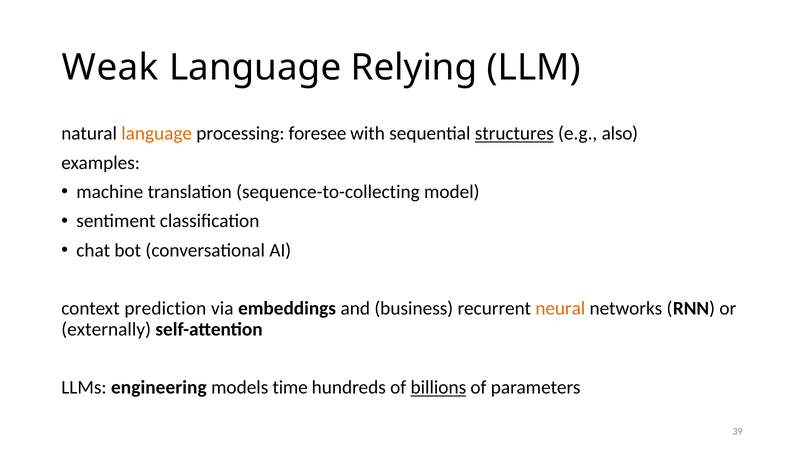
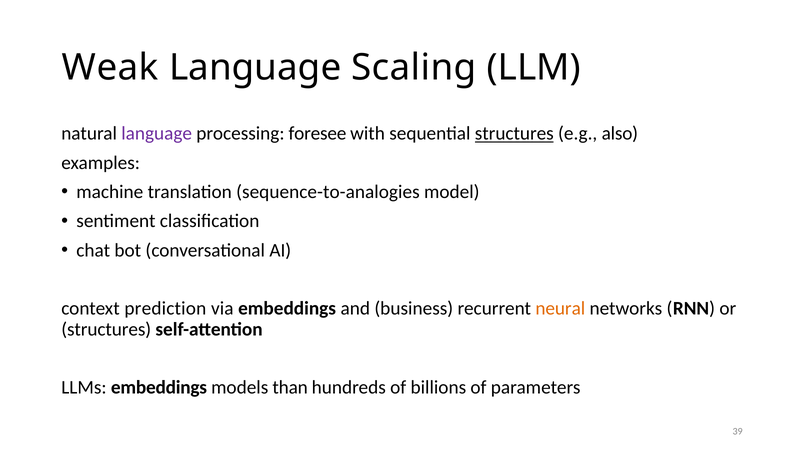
Relying: Relying -> Scaling (414, 68)
language colour: orange -> purple (157, 134)
sequence-to-collecting: sequence-to-collecting -> sequence-to-analogies (328, 192)
externally: externally -> structures (106, 330)
LLMs engineering: engineering -> embeddings (159, 388)
time: time -> than (290, 388)
billions underline: present -> none (438, 388)
